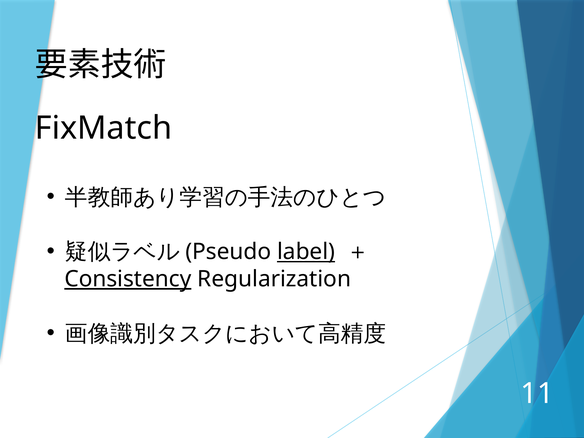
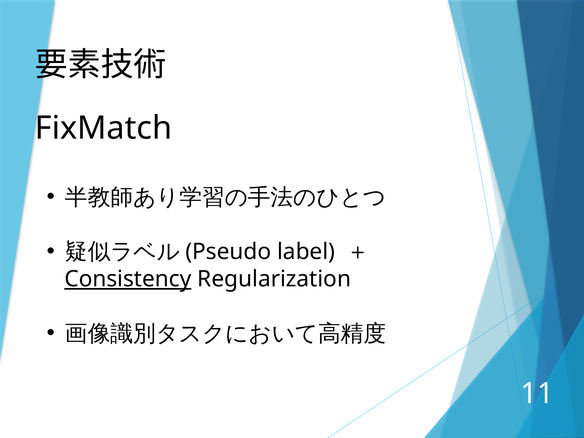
label underline: present -> none (306, 252)
